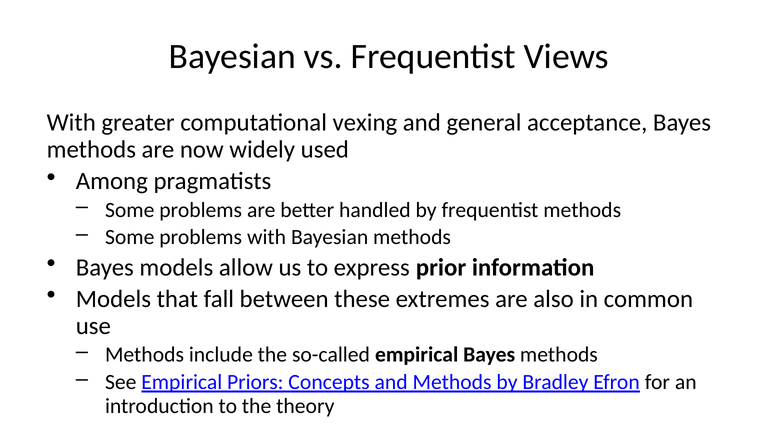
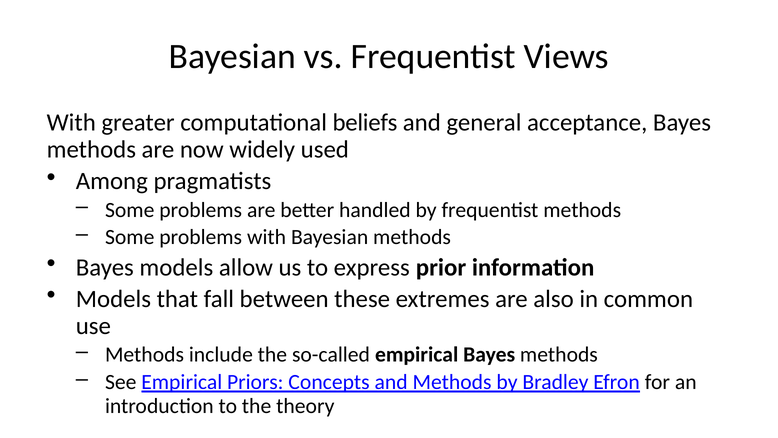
vexing: vexing -> beliefs (365, 123)
